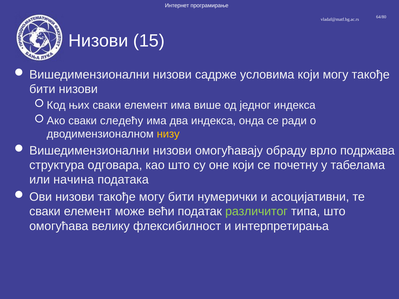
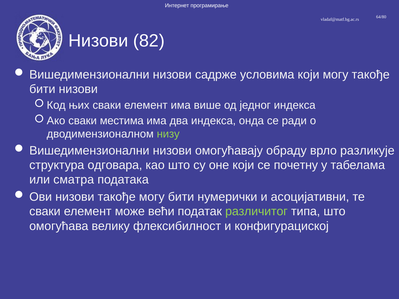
15: 15 -> 82 (149, 41)
следећу: следећу -> местима (122, 121)
низу colour: yellow -> light green (168, 134)
подржава: подржава -> разликује (367, 151)
начина: начина -> сматра (74, 180)
интерпретирања: интерпретирања -> конфигурациској (282, 226)
